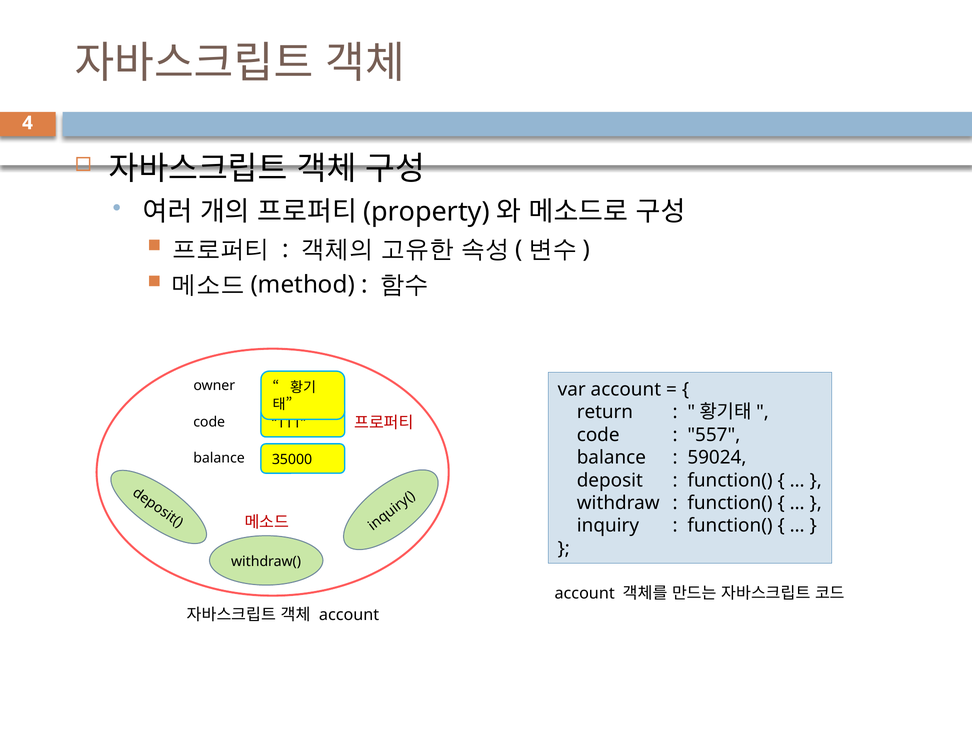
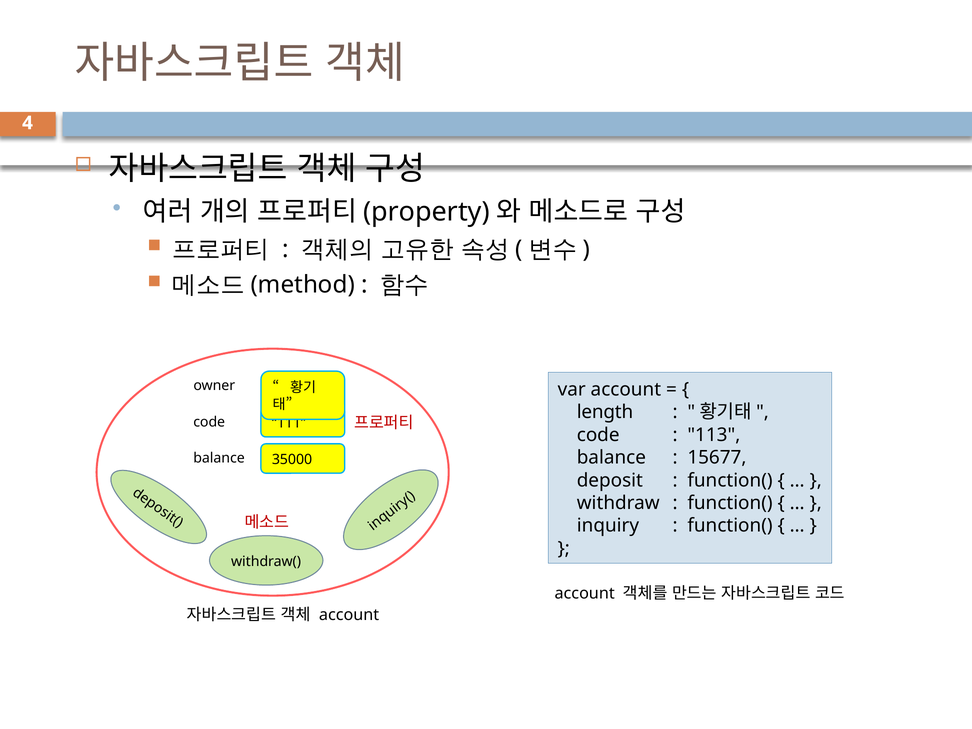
return: return -> length (605, 412)
557: 557 -> 113 (714, 435)
59024: 59024 -> 15677 (717, 458)
